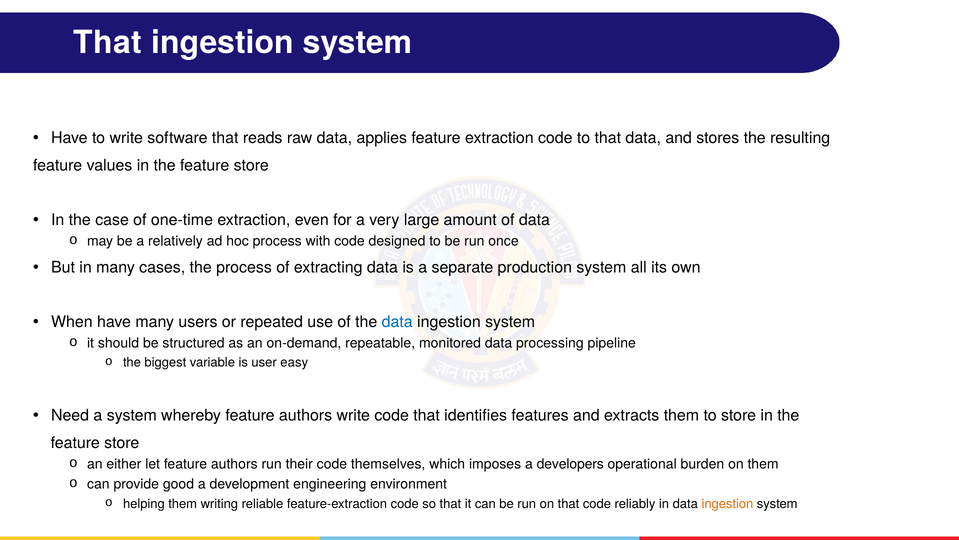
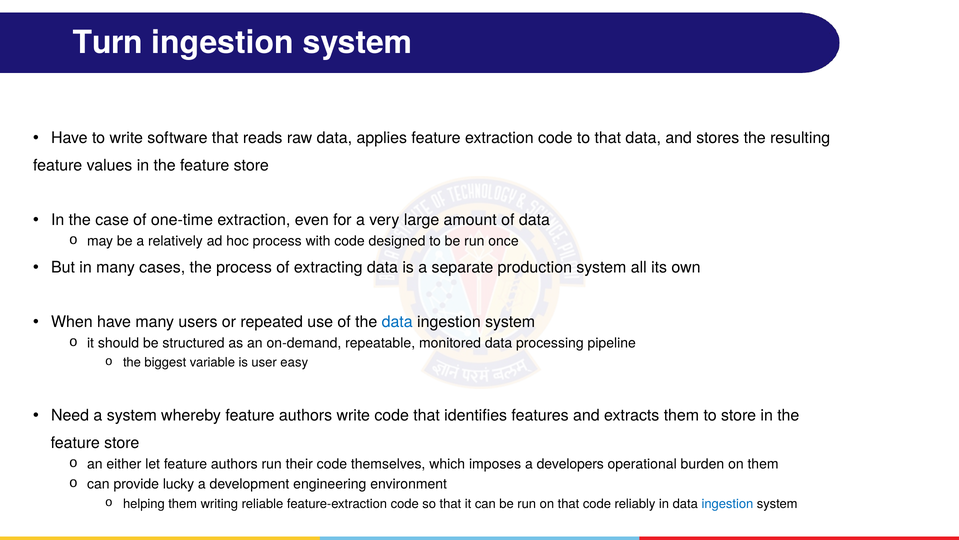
That: That -> Turn (108, 42)
good: good -> lucky (179, 484)
ingestion colour: orange -> blue (727, 503)
